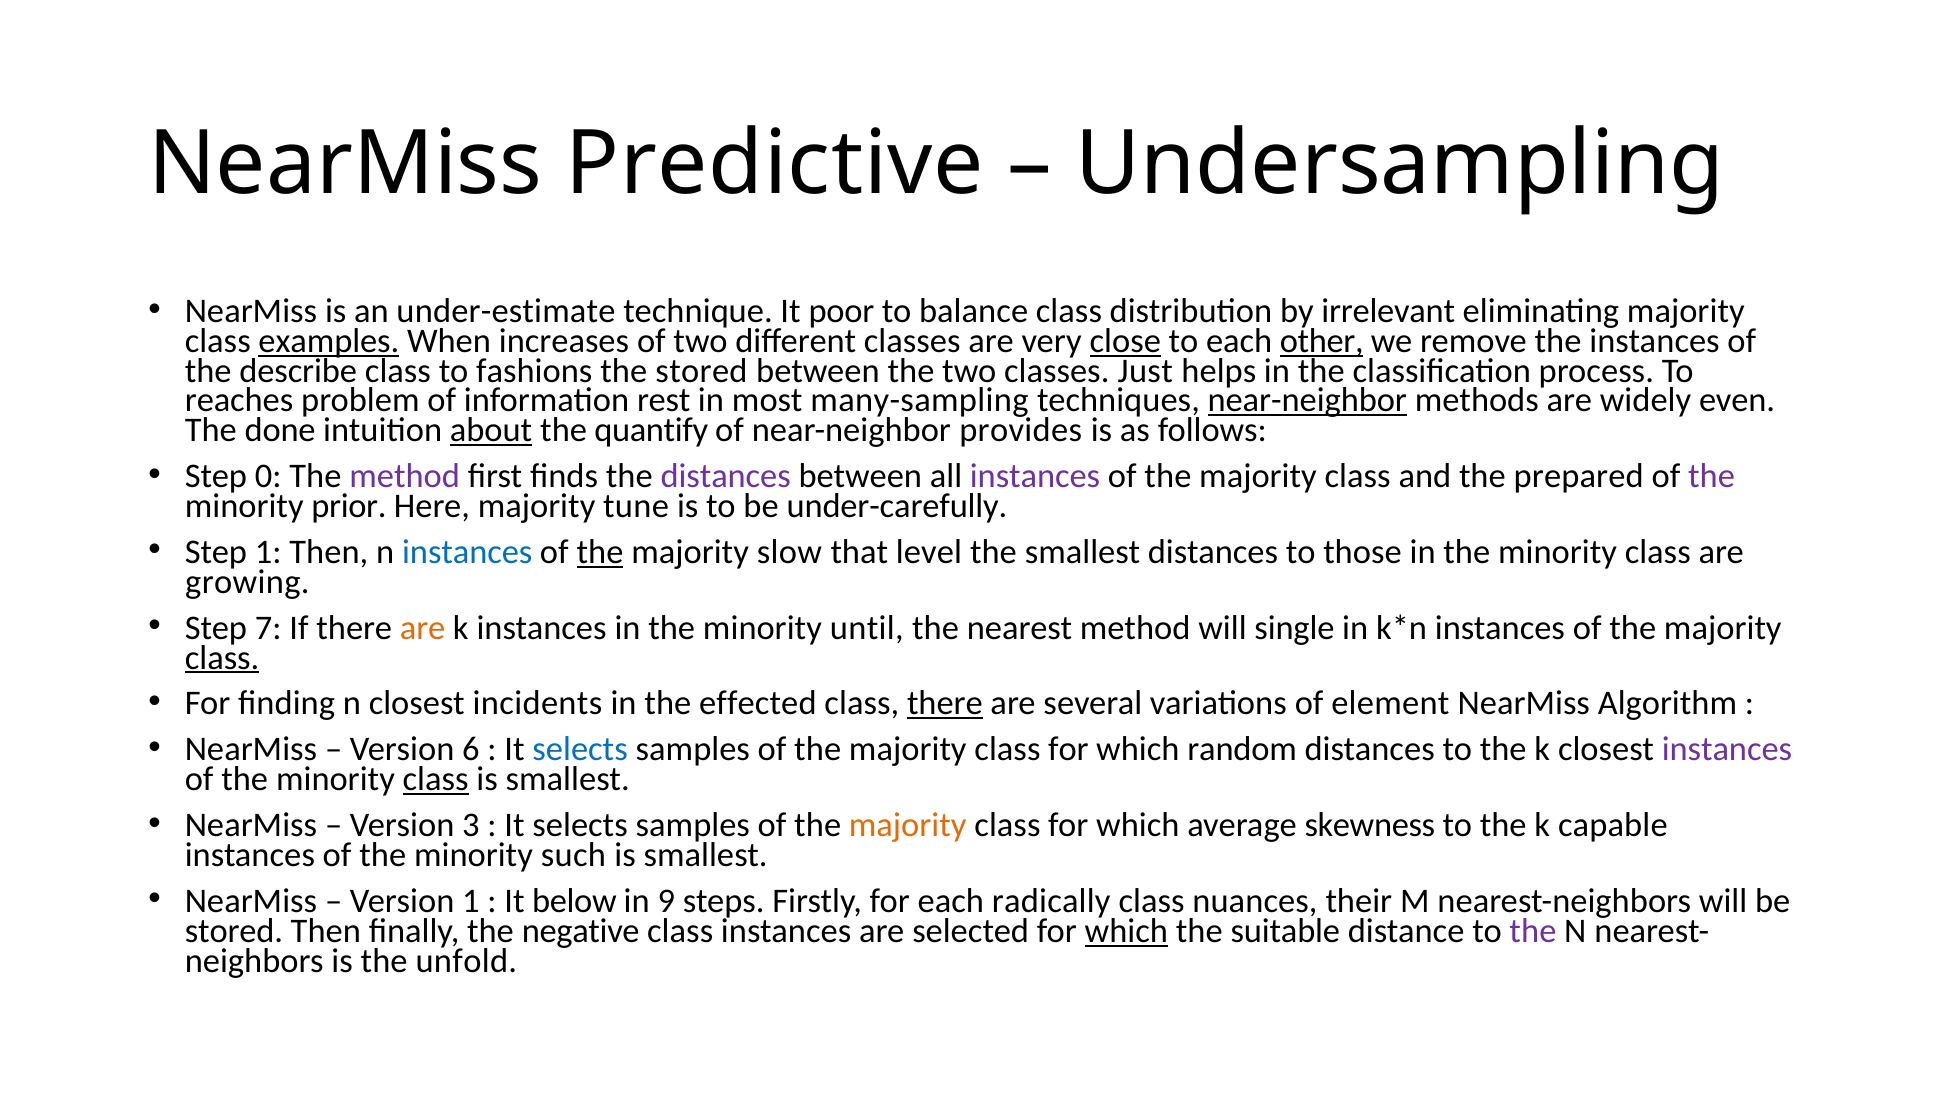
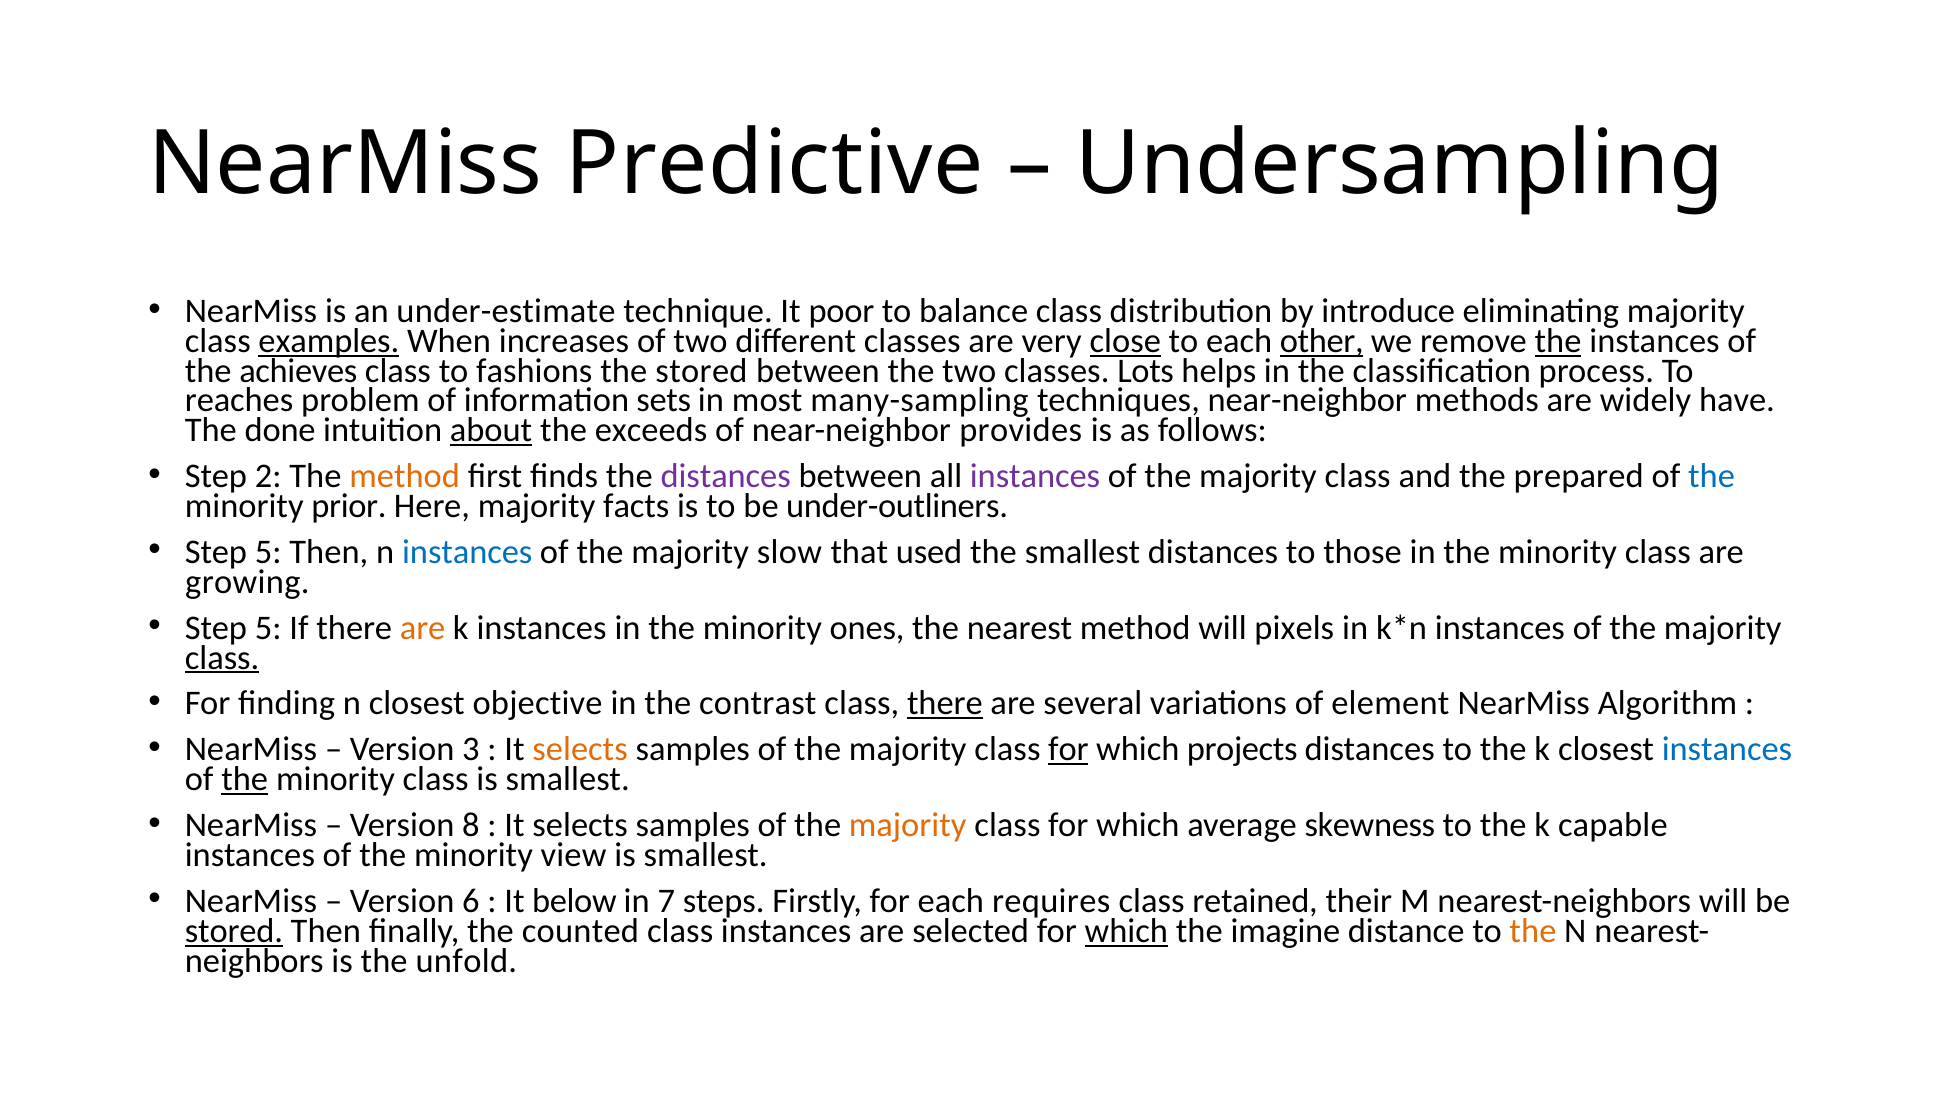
irrelevant: irrelevant -> introduce (1388, 311)
the underline: none -> present (1558, 341)
describe: describe -> achieves (298, 371)
Just: Just -> Lots (1146, 371)
rest: rest -> sets (664, 400)
near-neighbor underline: present -> none (1307, 400)
even: even -> have (1737, 400)
quantify: quantify -> exceeds (651, 430)
0: 0 -> 2 (268, 476)
method colour: purple -> orange (405, 476)
the colour: purple -> blue (1712, 476)
tune: tune -> facts (636, 506)
under-carefully: under-carefully -> under-outliners (897, 506)
1: 1 -> 5 (268, 552)
the underline: present -> none (600, 552)
level: level -> used (929, 552)
7: 7 -> 5 (268, 628)
until: until -> ones (867, 628)
single: single -> pixels (1294, 628)
incidents: incidents -> objective (538, 703)
effected: effected -> contrast (758, 703)
6: 6 -> 3 (471, 749)
selects colour: blue -> orange (580, 749)
for underline: none -> present (1068, 749)
random: random -> projects (1242, 749)
instances colour: purple -> blue (1727, 749)
the underline: none -> present (245, 779)
class underline: present -> none (436, 779)
3: 3 -> 8 (471, 825)
such: such -> view (574, 855)
Version 1: 1 -> 6 (471, 901)
9: 9 -> 7 (666, 901)
radically: radically -> requires (1051, 901)
nuances: nuances -> retained (1255, 901)
stored underline: none -> present (234, 931)
negative: negative -> counted (580, 931)
suitable: suitable -> imagine (1285, 931)
the colour: purple -> orange (1533, 931)
